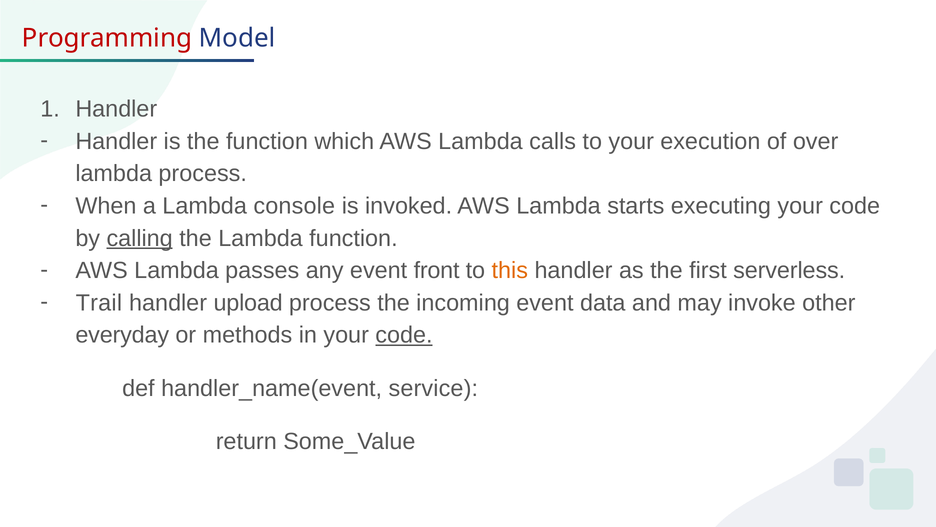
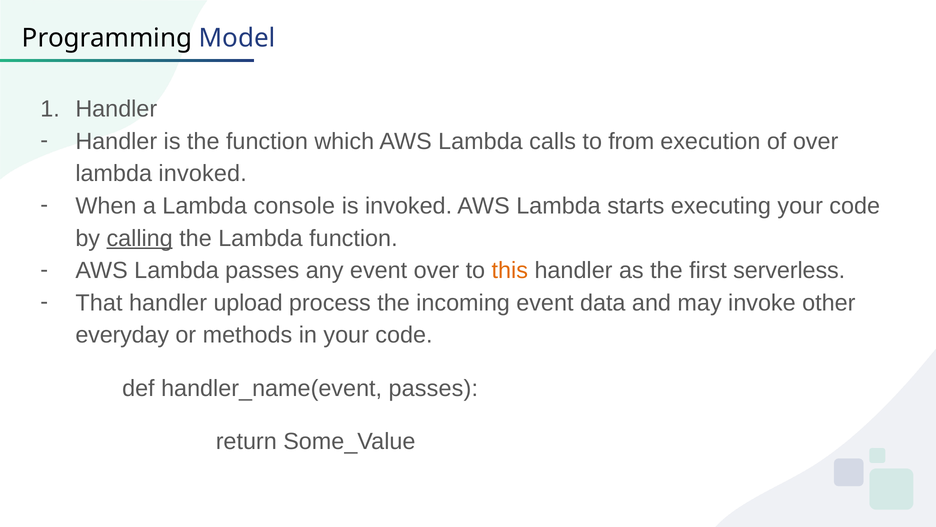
Programming colour: red -> black (107, 38)
to your: your -> from (631, 141)
lambda process: process -> invoked (203, 174)
event front: front -> over (436, 270)
Trail: Trail -> That (99, 303)
code underline: present -> none (404, 335)
handler_name(event service: service -> passes (433, 388)
